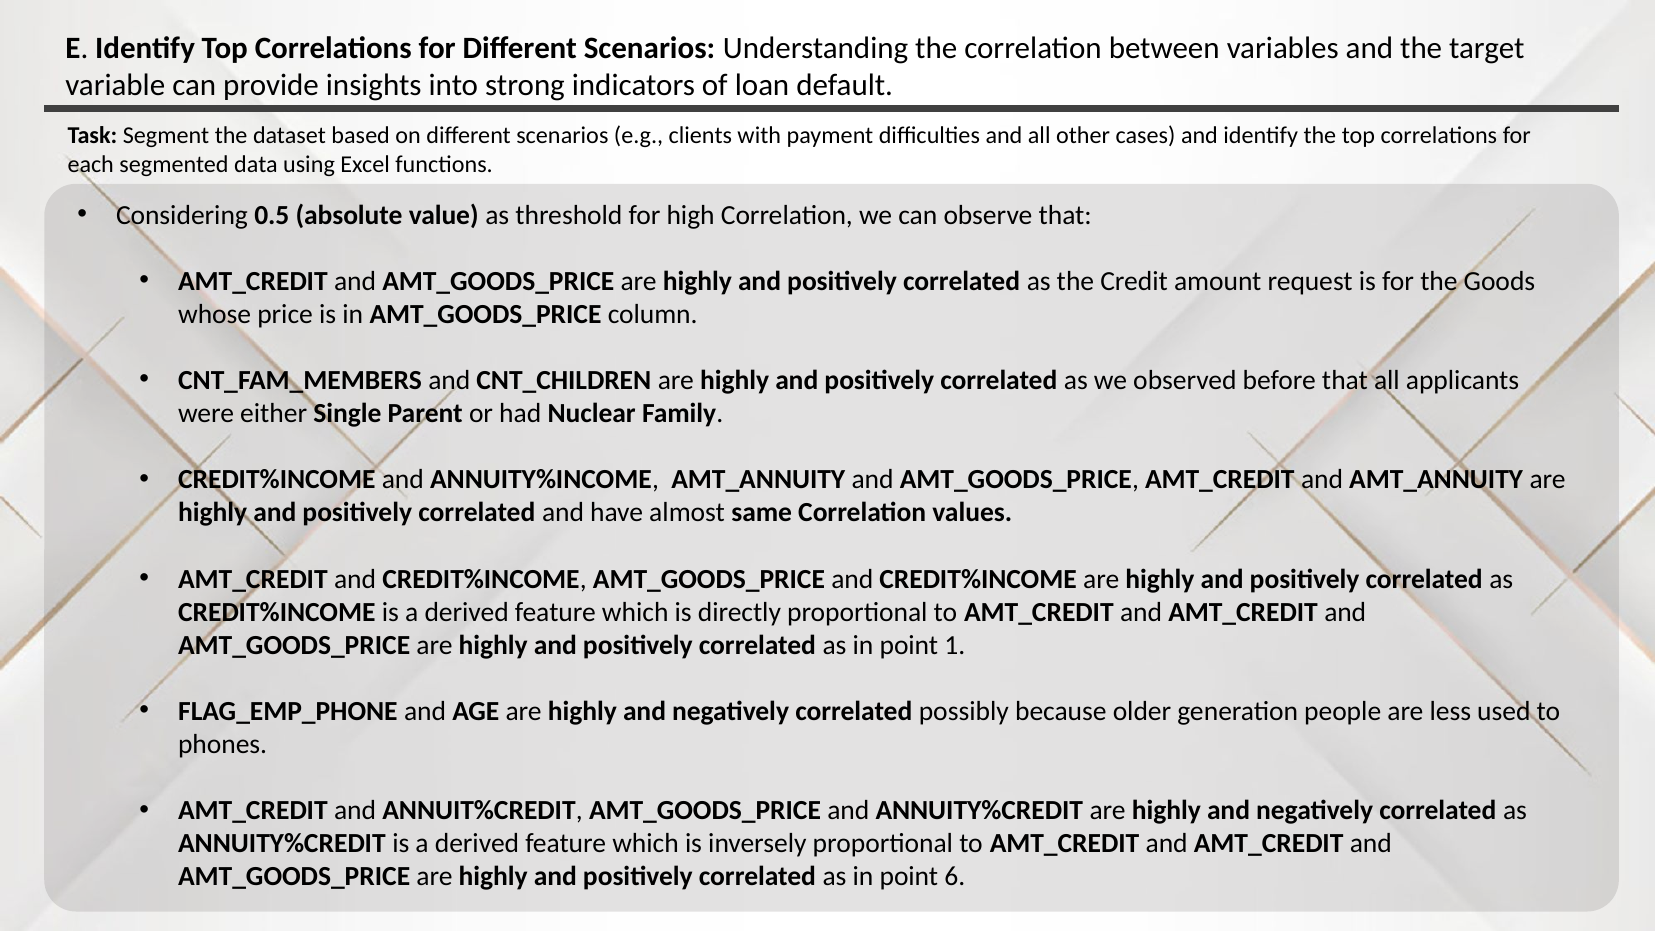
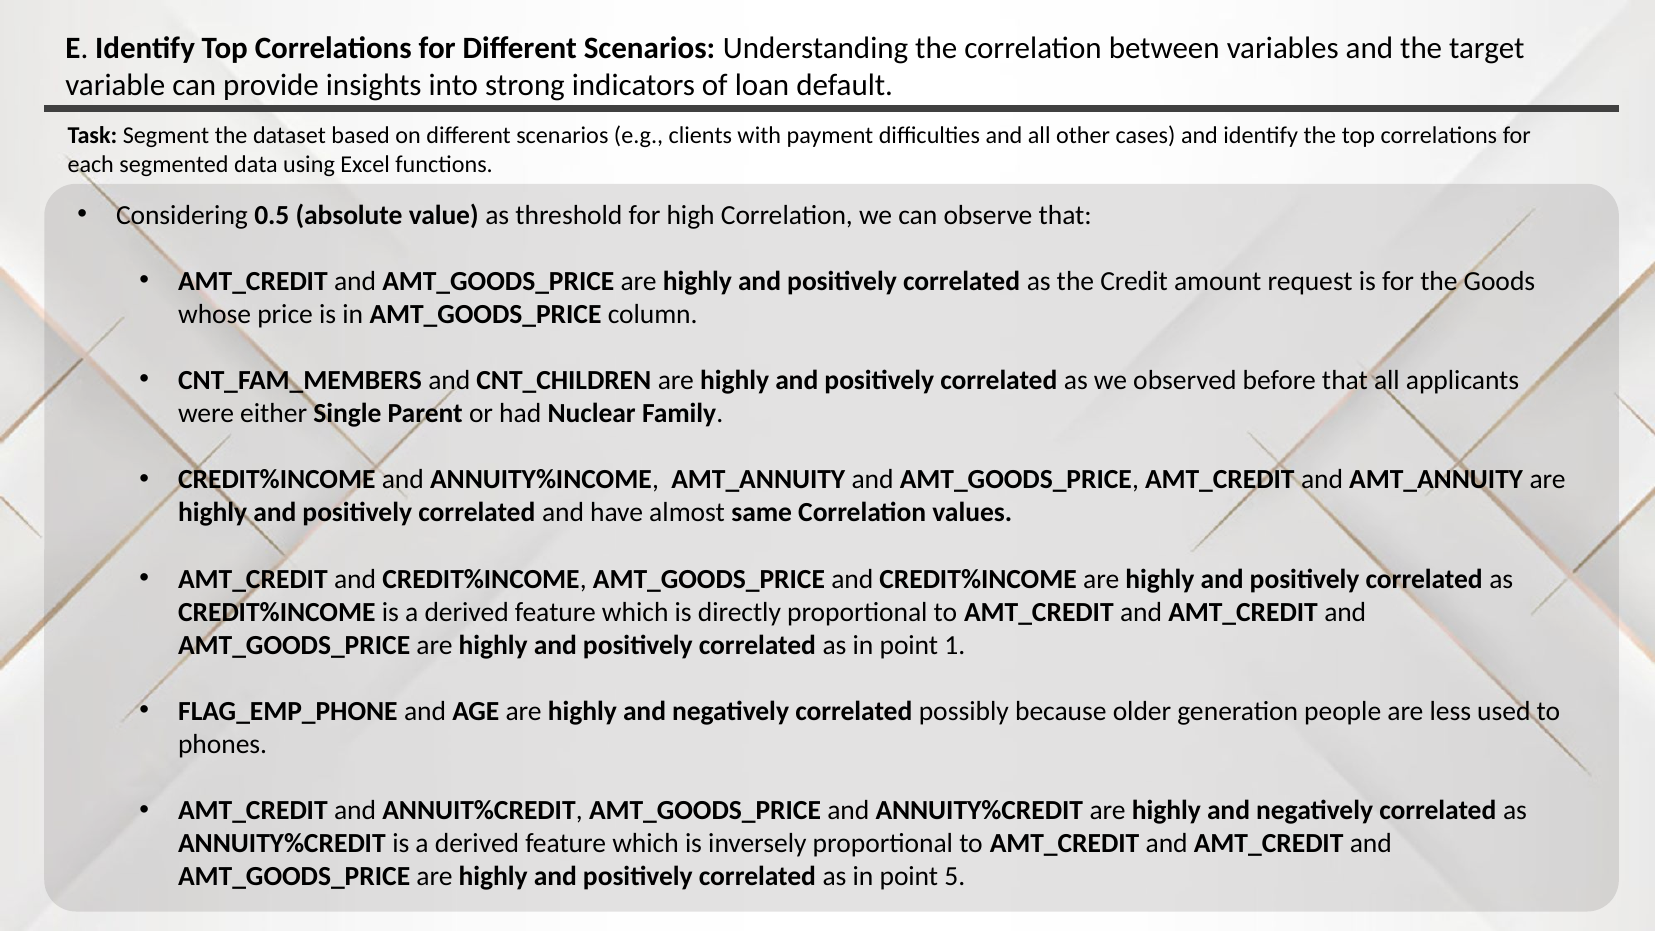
6: 6 -> 5 (955, 877)
